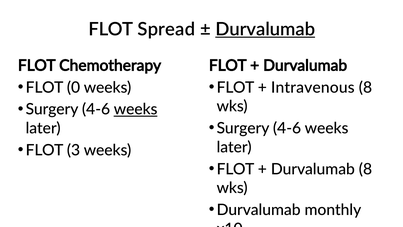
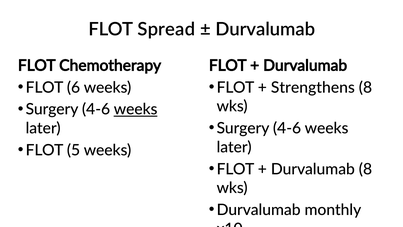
Durvalumab underline: present -> none (265, 29)
0: 0 -> 6 (73, 87)
Intravenous: Intravenous -> Strengthens (313, 87)
3: 3 -> 5 (73, 150)
